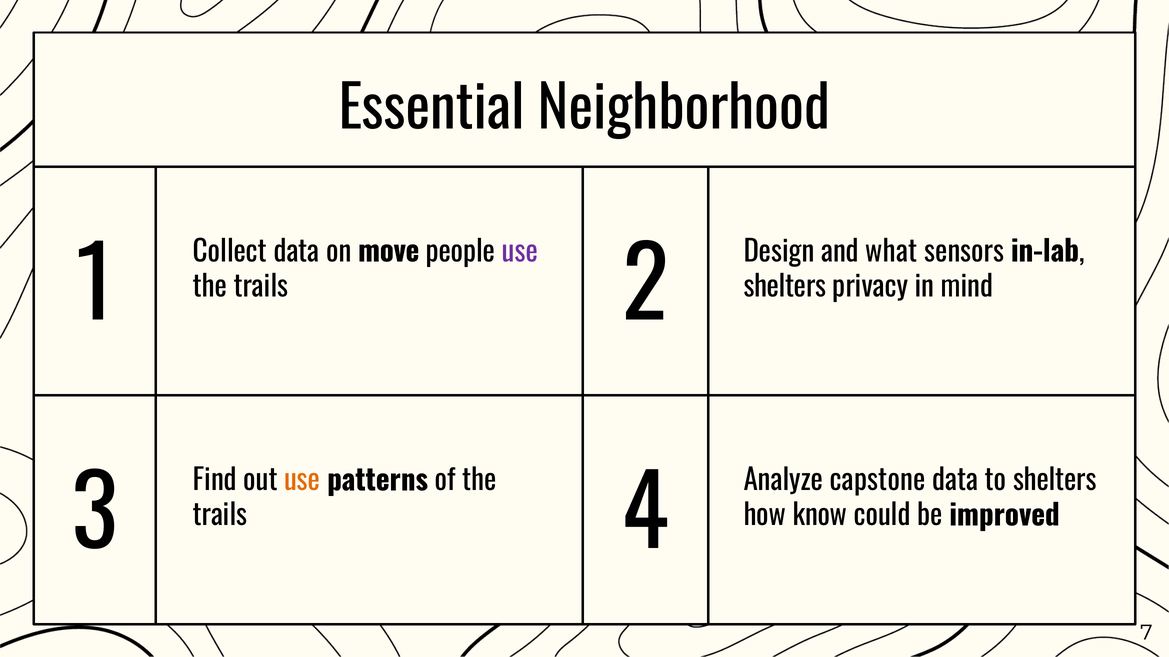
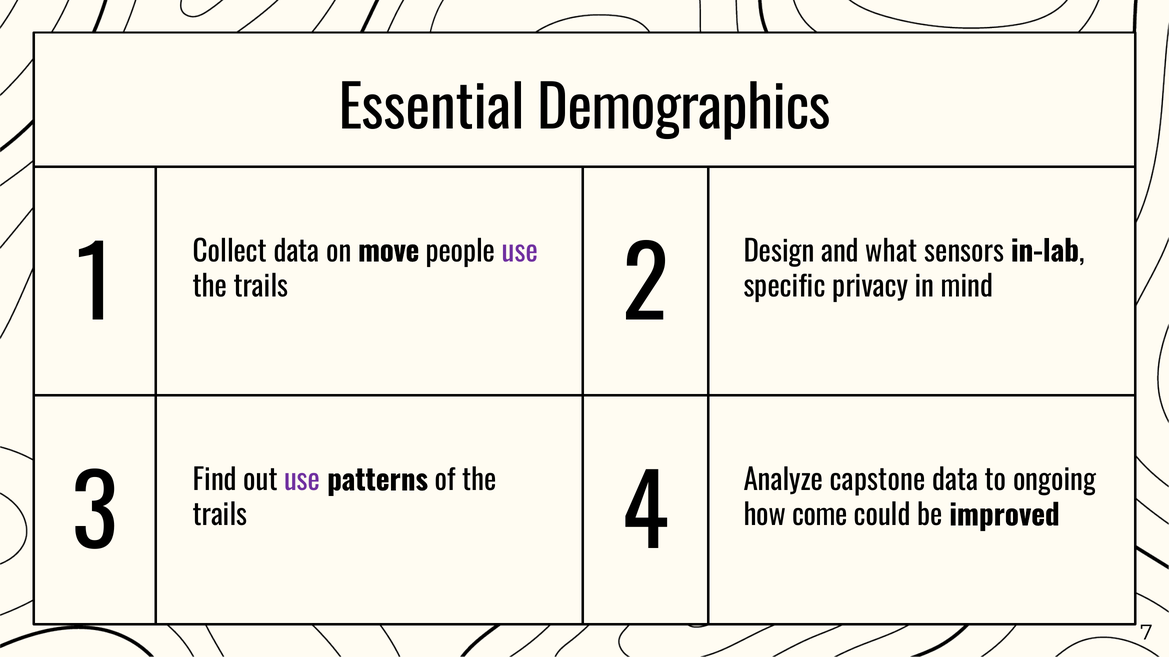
Neighborhood: Neighborhood -> Demographics (684, 110)
shelters: shelters -> specific (785, 287)
use colour: orange -> purple (302, 481)
to shelters: shelters -> ongoing (1055, 481)
know: know -> come (820, 516)
